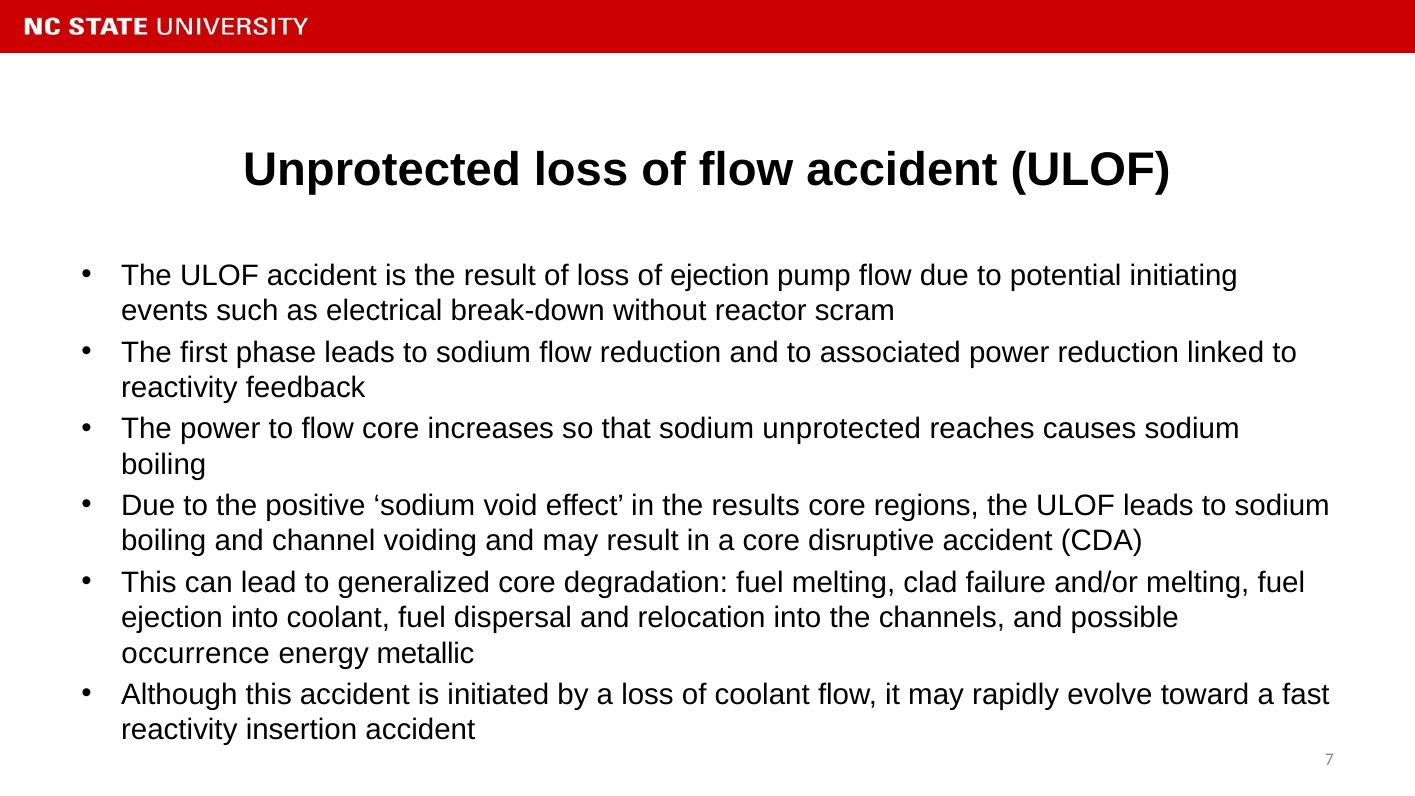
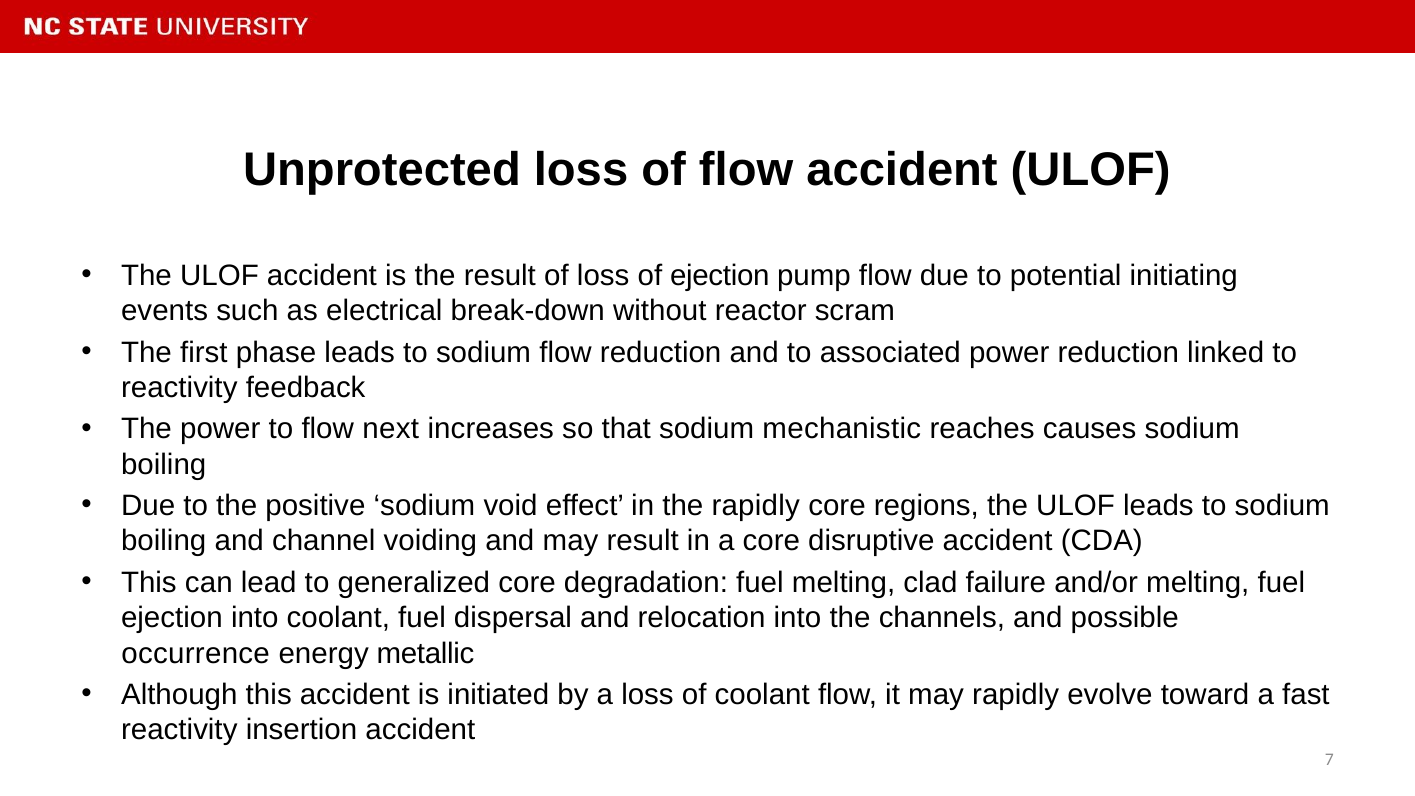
flow core: core -> next (391, 429)
sodium unprotected: unprotected -> mechanistic (842, 429)
the results: results -> rapidly (756, 506)
